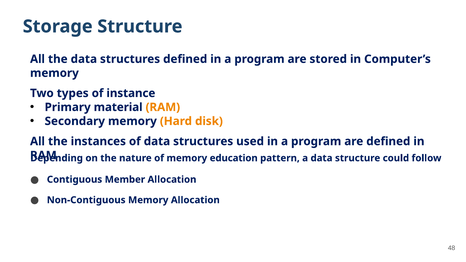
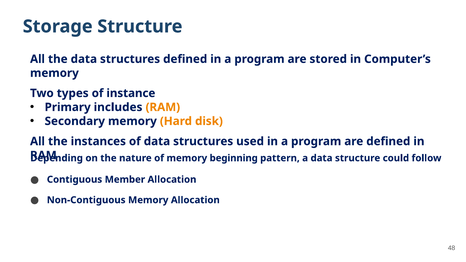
material: material -> includes (118, 107)
education: education -> beginning (234, 158)
